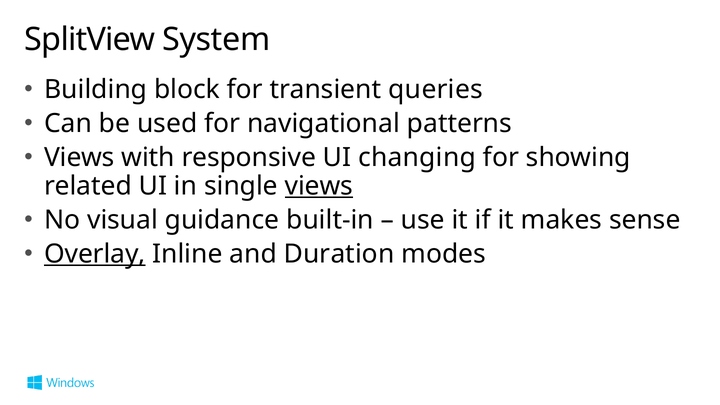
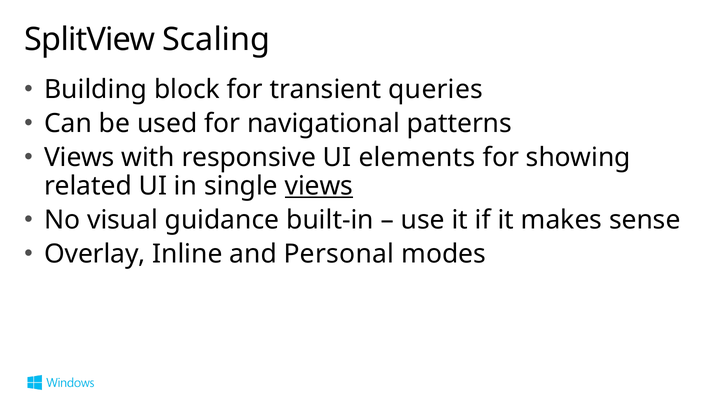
System: System -> Scaling (216, 40)
changing: changing -> elements (417, 157)
Overlay underline: present -> none (95, 254)
Duration: Duration -> Personal (339, 254)
